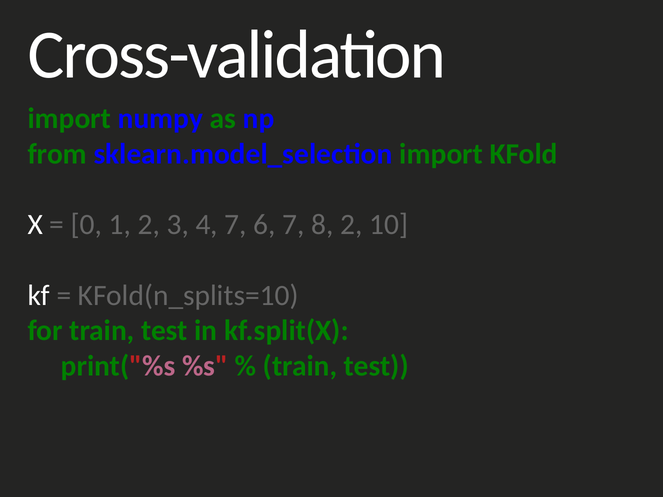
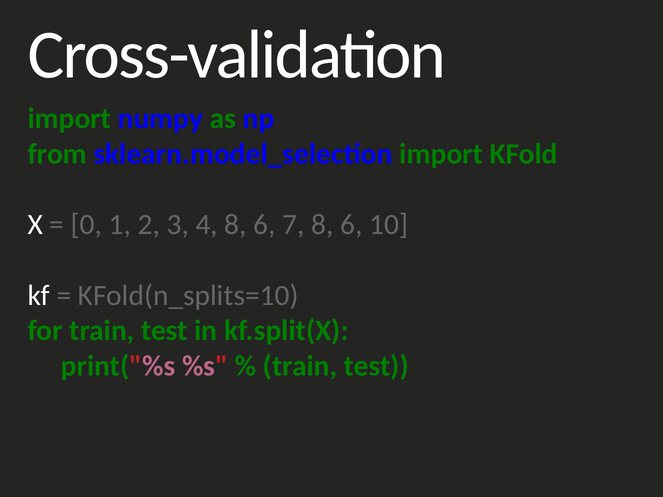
4 7: 7 -> 8 (236, 225)
7 8 2: 2 -> 6 (351, 225)
